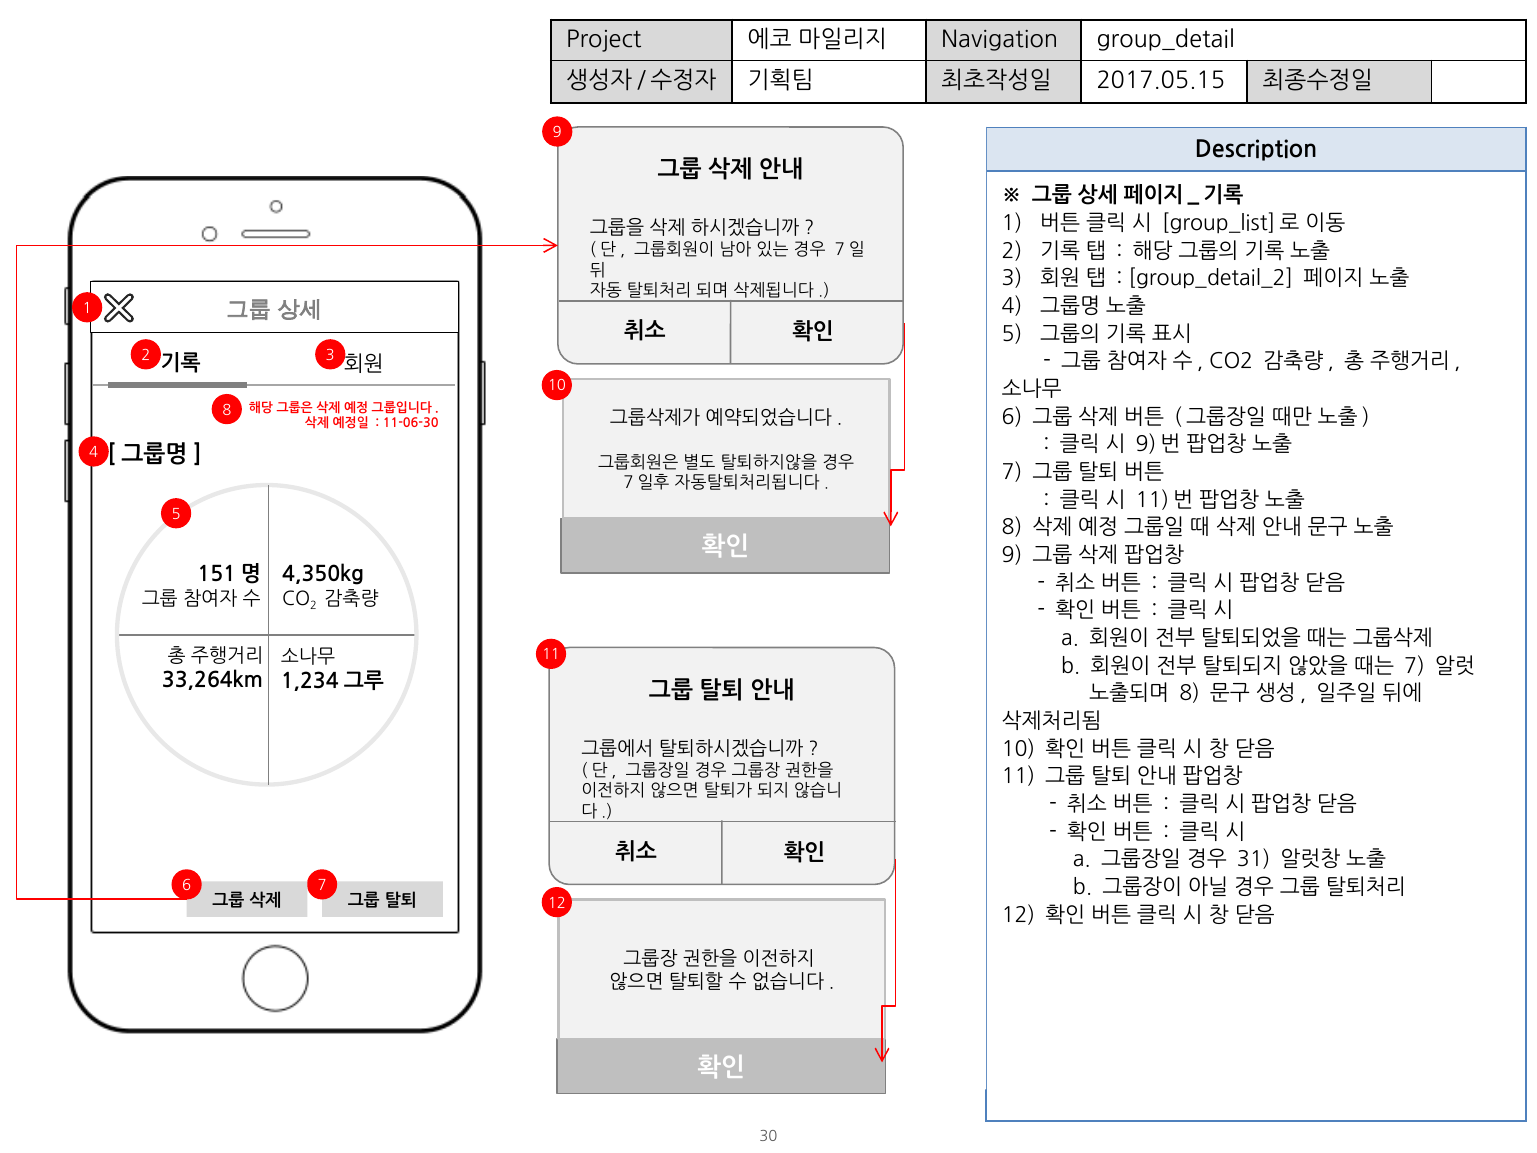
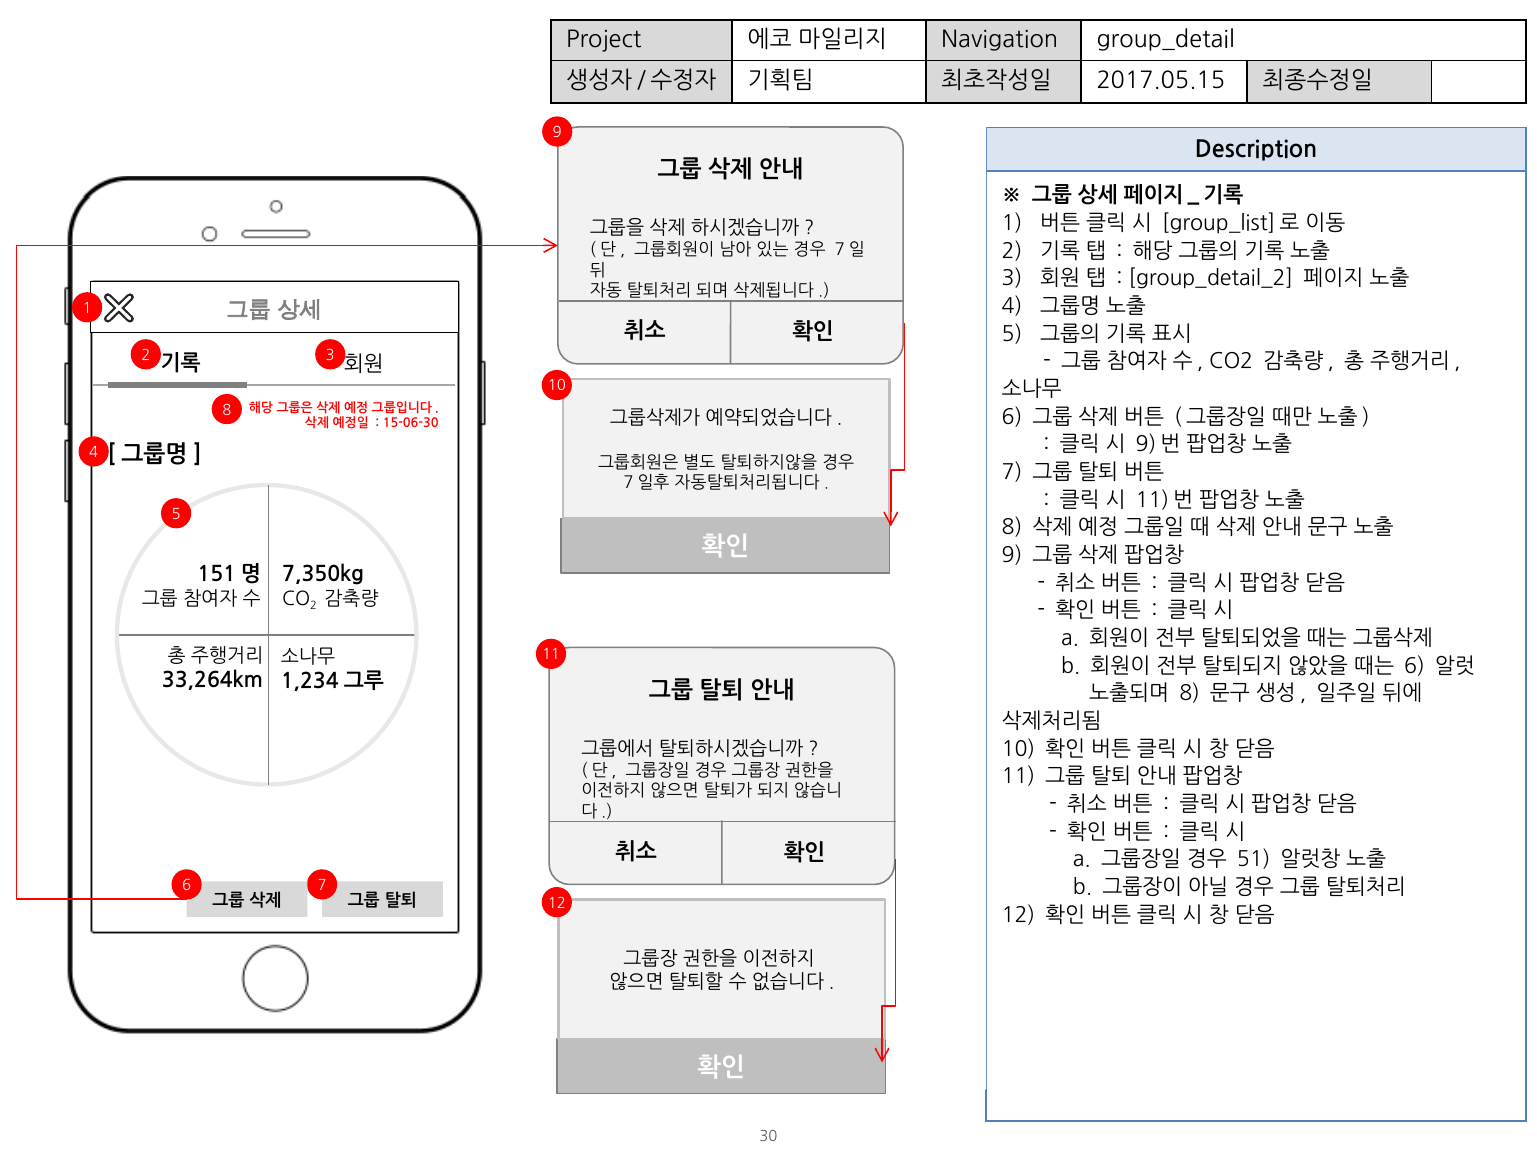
11-06-30: 11-06-30 -> 15-06-30 (411, 423)
4,350kg: 4,350kg -> 7,350kg (323, 574)
7: 7 -> 6 (1414, 666)
31: 31 -> 51 (1254, 859)
